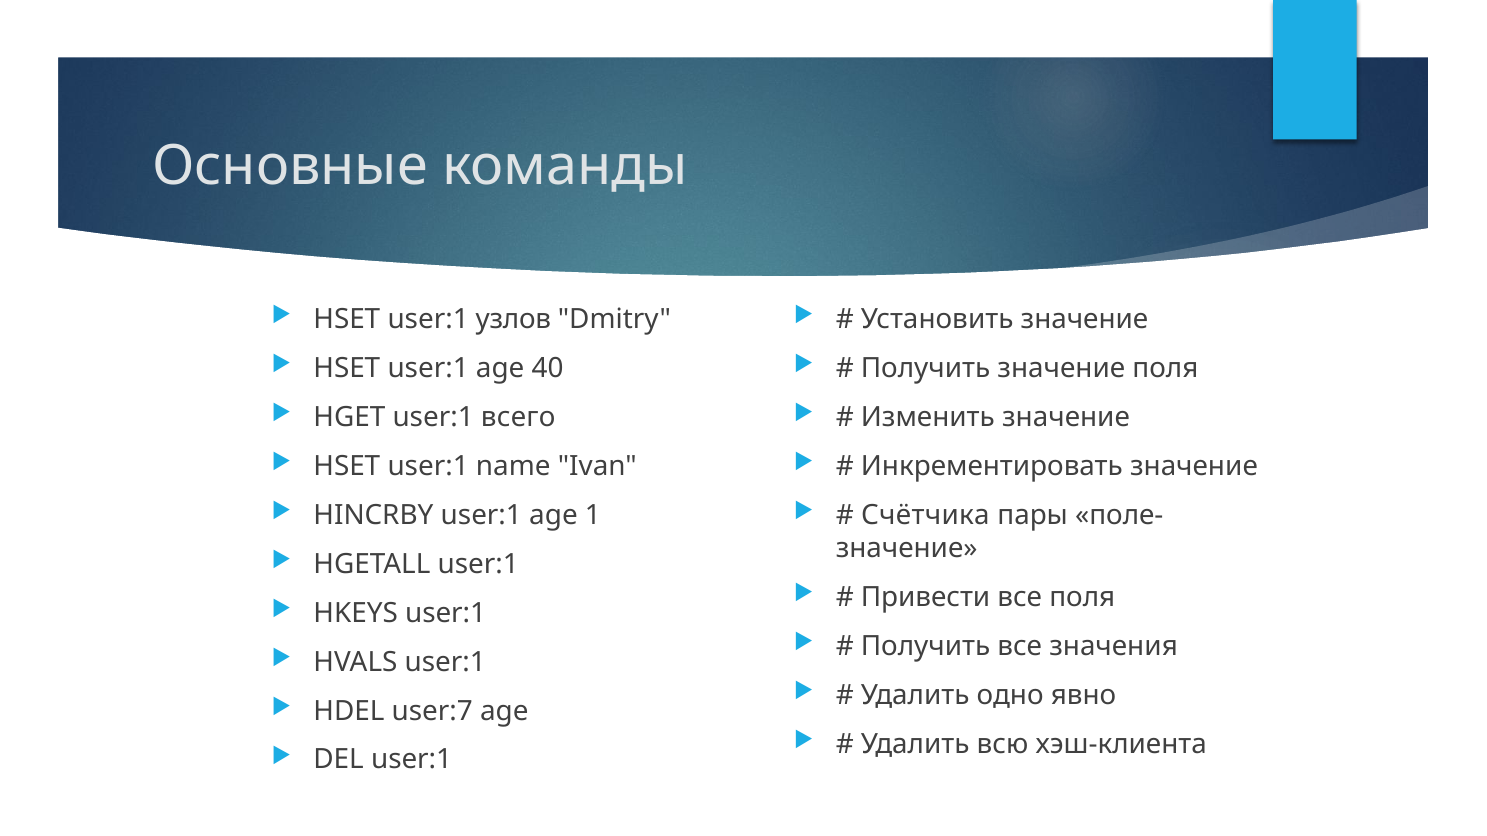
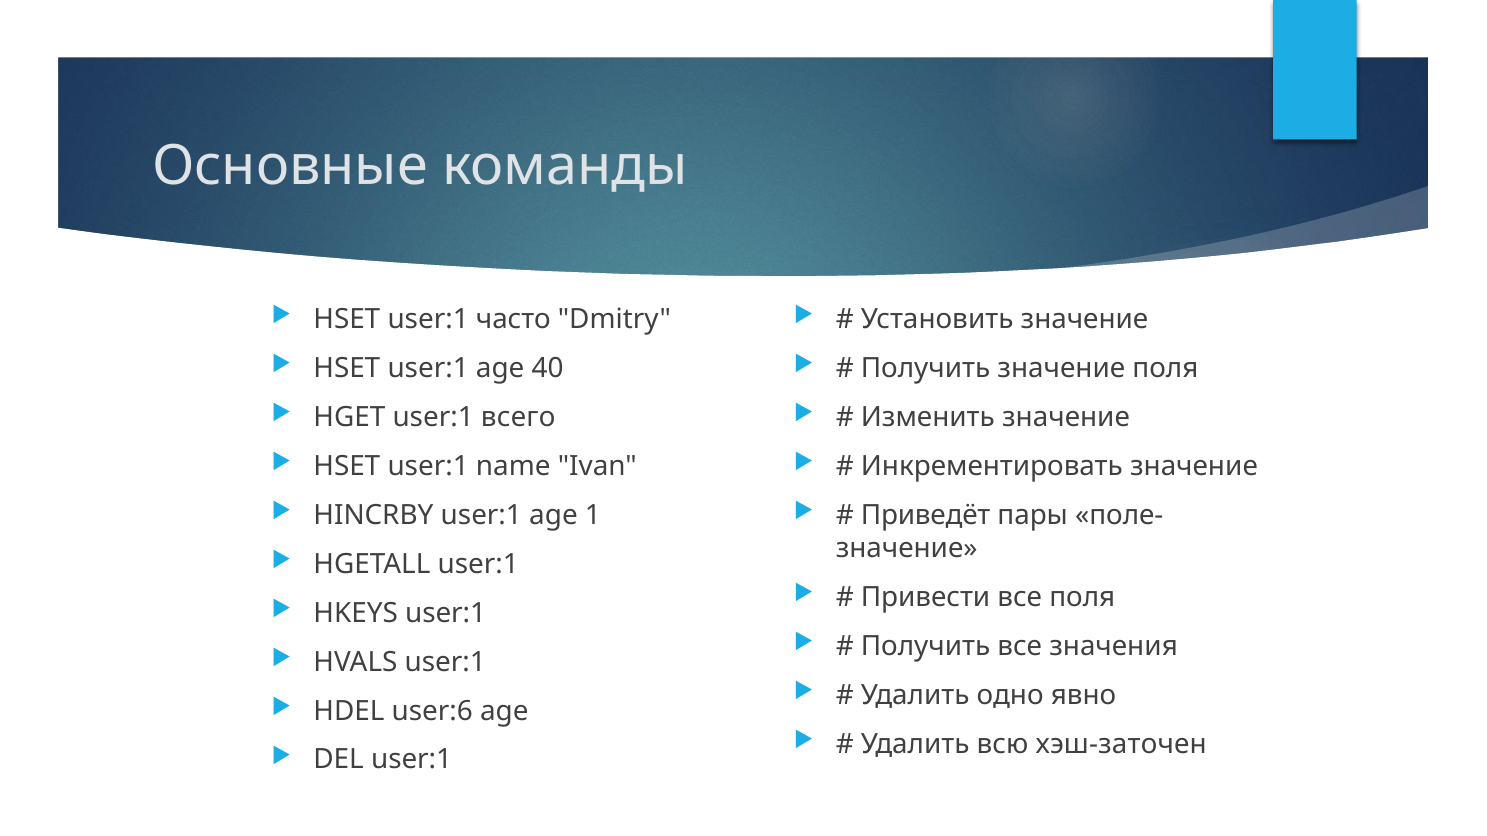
узлов: узлов -> часто (513, 320)
Счётчика: Счётчика -> Приведёт (926, 515)
user:7: user:7 -> user:6 (432, 711)
хэш-клиента: хэш-клиента -> хэш-заточен (1121, 745)
